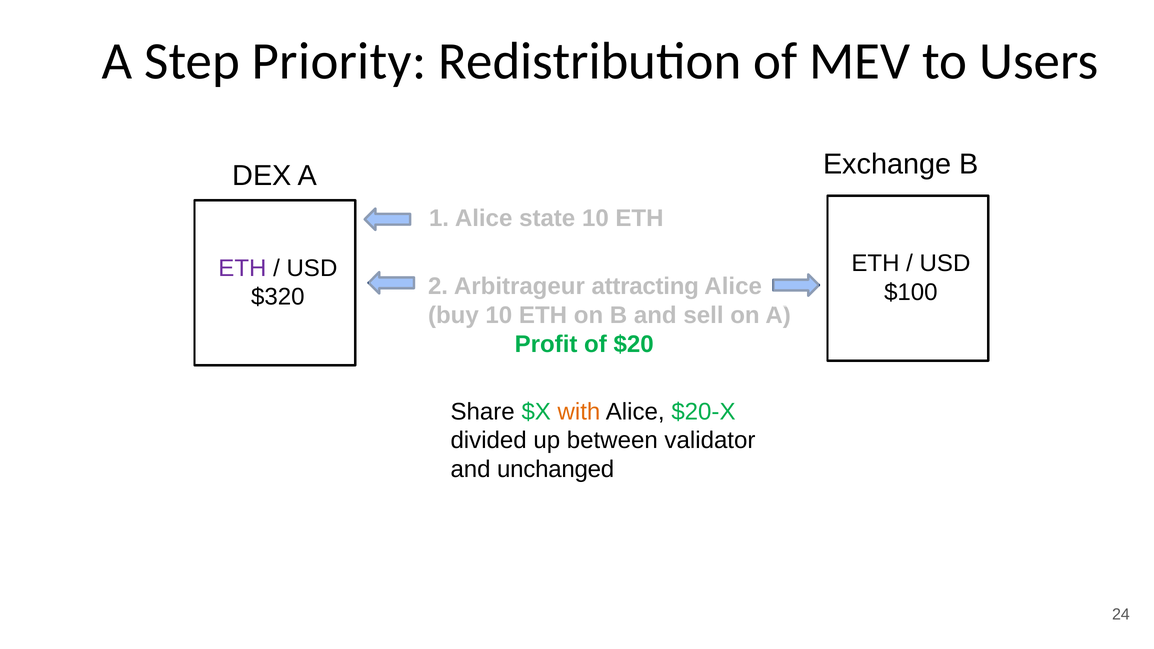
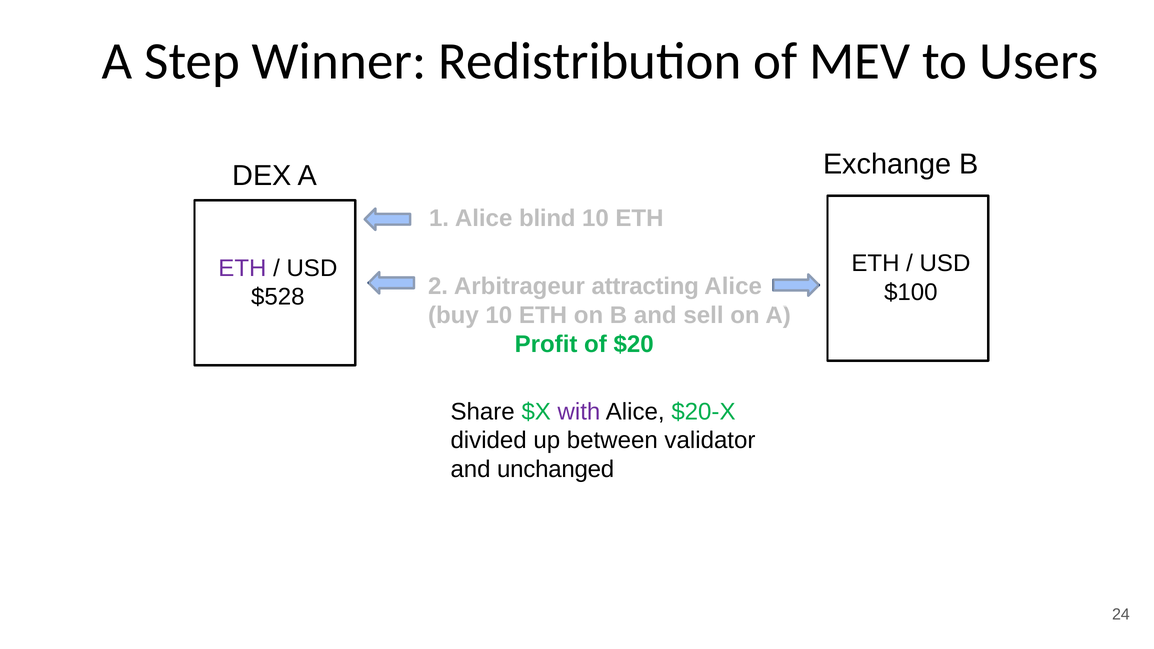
Priority: Priority -> Winner (339, 61)
state: state -> blind (547, 218)
$320: $320 -> $528 (278, 297)
with colour: orange -> purple (579, 412)
